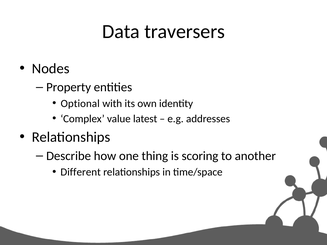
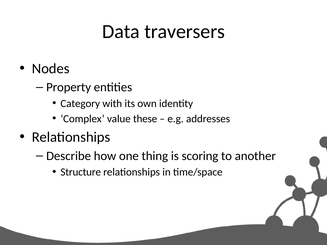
Optional: Optional -> Category (80, 104)
latest: latest -> these (145, 119)
Different: Different -> Structure (81, 172)
